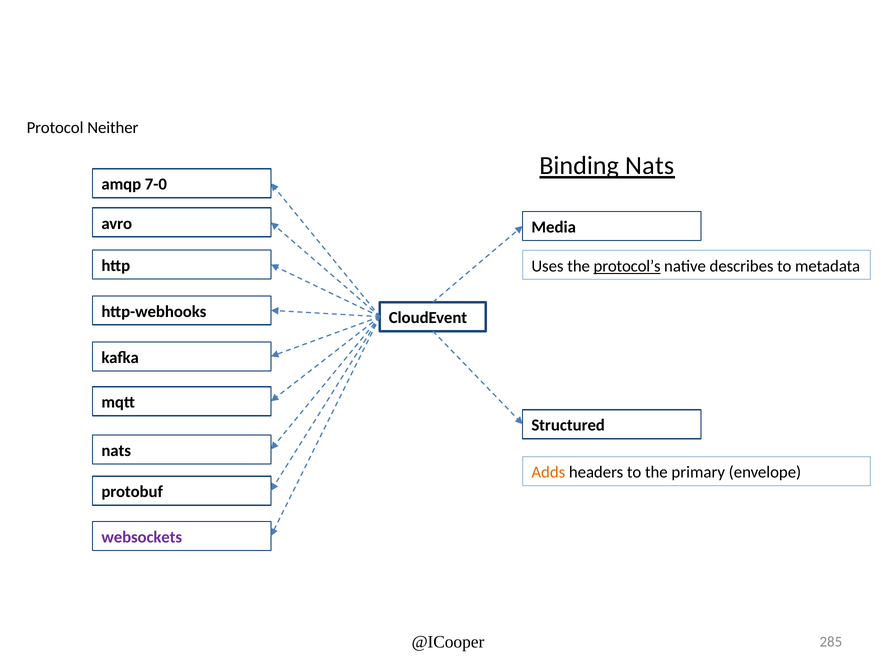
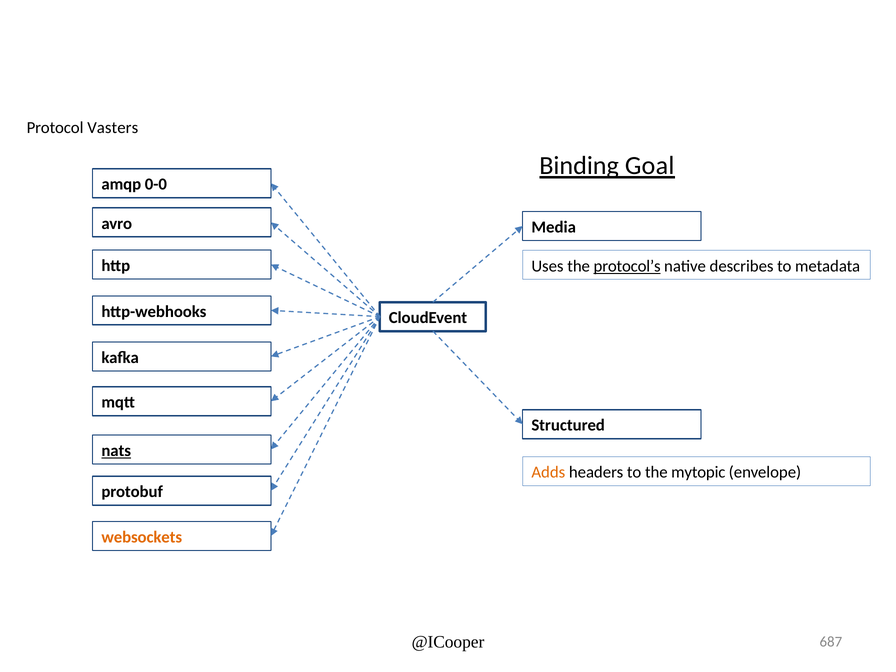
Neither: Neither -> Vasters (113, 128)
Binding Nats: Nats -> Goal (650, 166)
7-0: 7-0 -> 0-0 (156, 184)
nats underline: none -> present (116, 451)
primary: primary -> mytopic (698, 472)
websockets colour: purple -> orange (142, 537)
285: 285 -> 687 (831, 642)
